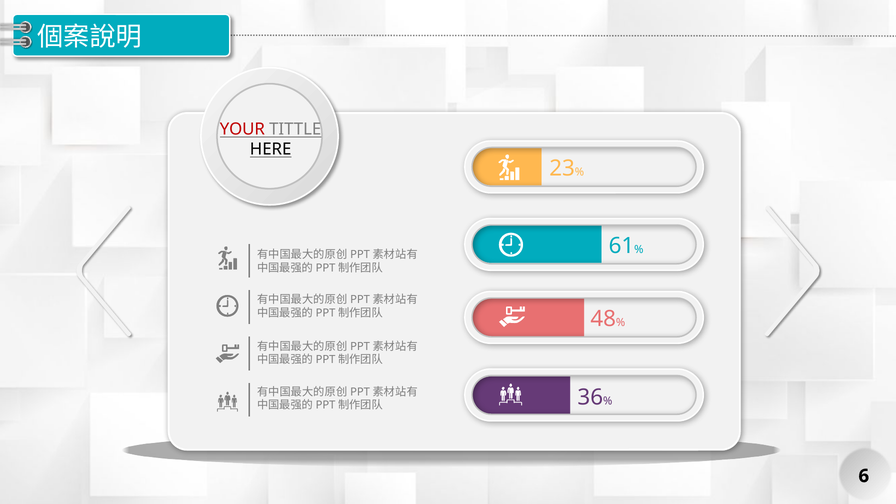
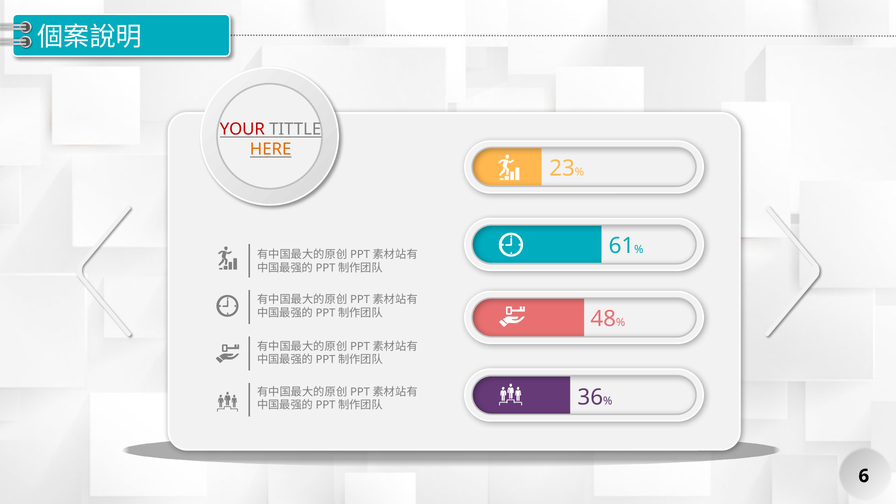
HERE colour: black -> orange (271, 149)
